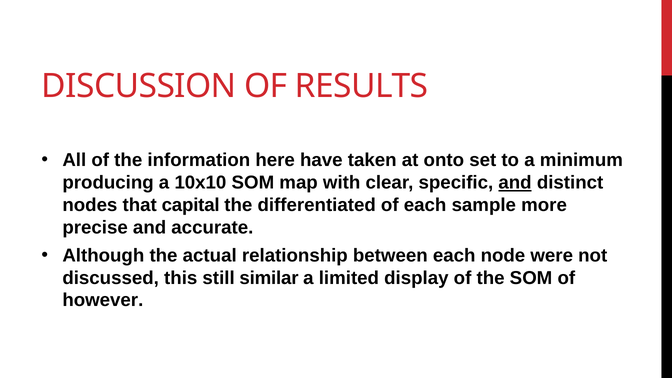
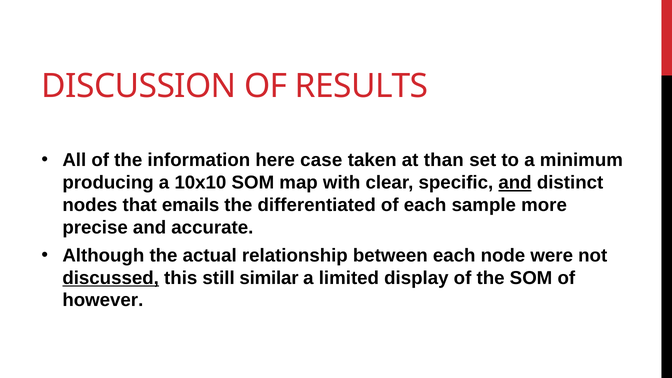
have: have -> case (321, 160)
onto: onto -> than (444, 160)
capital: capital -> emails (191, 205)
discussed underline: none -> present (111, 278)
